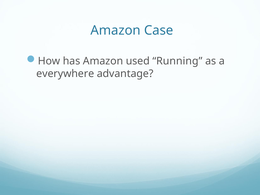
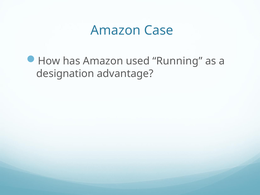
everywhere: everywhere -> designation (65, 74)
